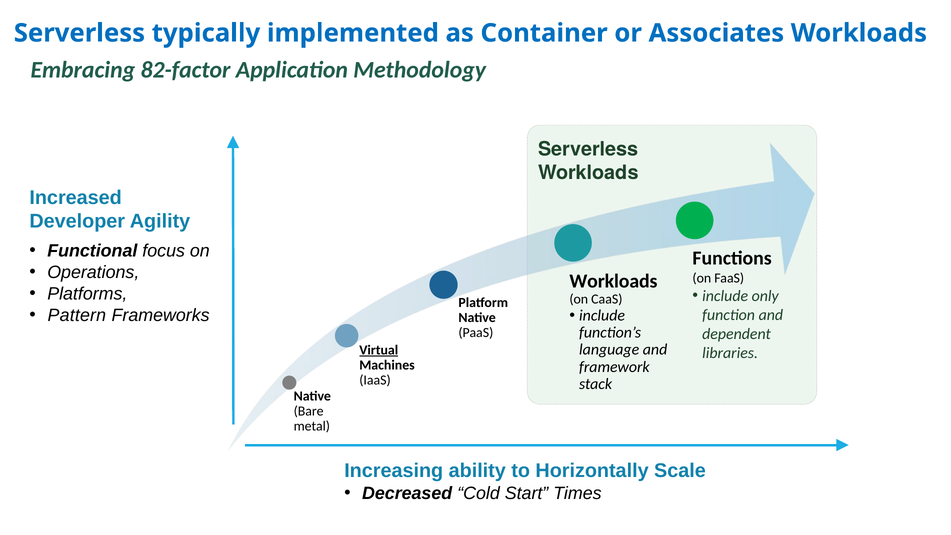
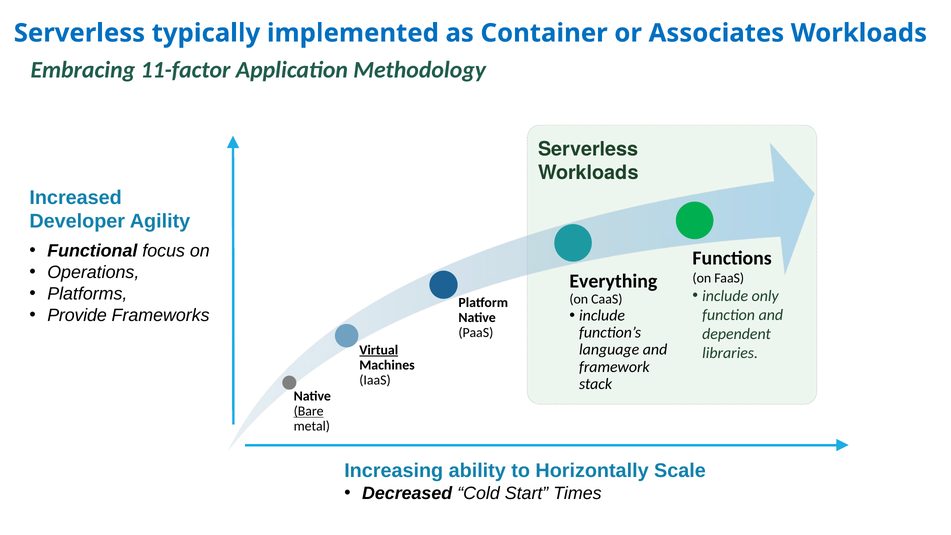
82-factor: 82-factor -> 11-factor (186, 70)
Workloads: Workloads -> Everything (613, 281)
Pattern: Pattern -> Provide (77, 315)
Bare underline: none -> present (309, 411)
